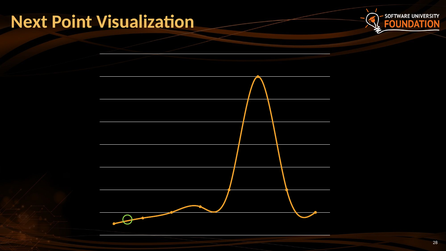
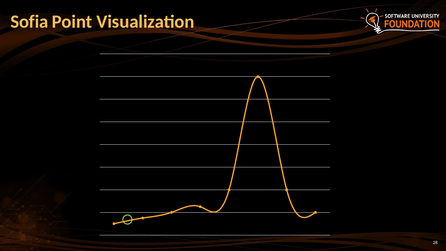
Next: Next -> Sofia (29, 22)
